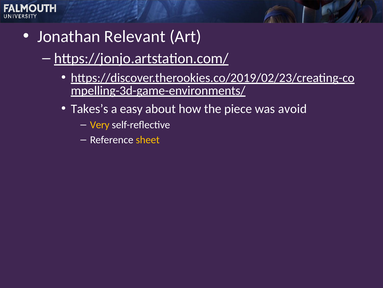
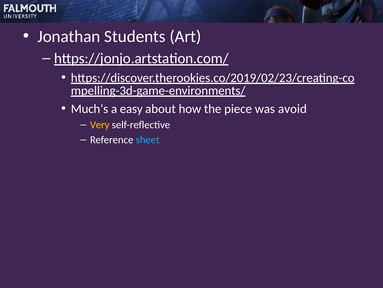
Relevant: Relevant -> Students (135, 36)
Takes’s: Takes’s -> Much’s (90, 109)
sheet colour: yellow -> light blue (148, 139)
